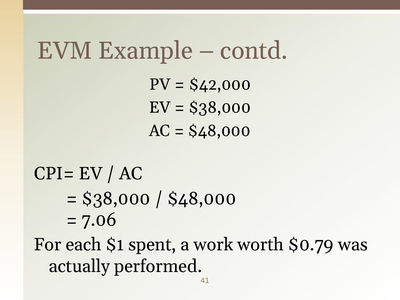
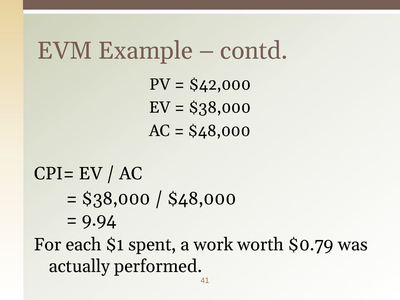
7.06: 7.06 -> 9.94 (99, 220)
